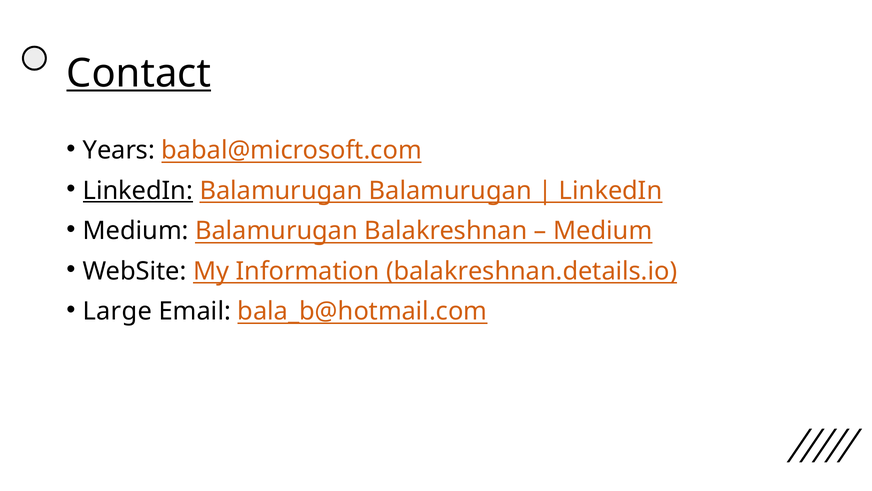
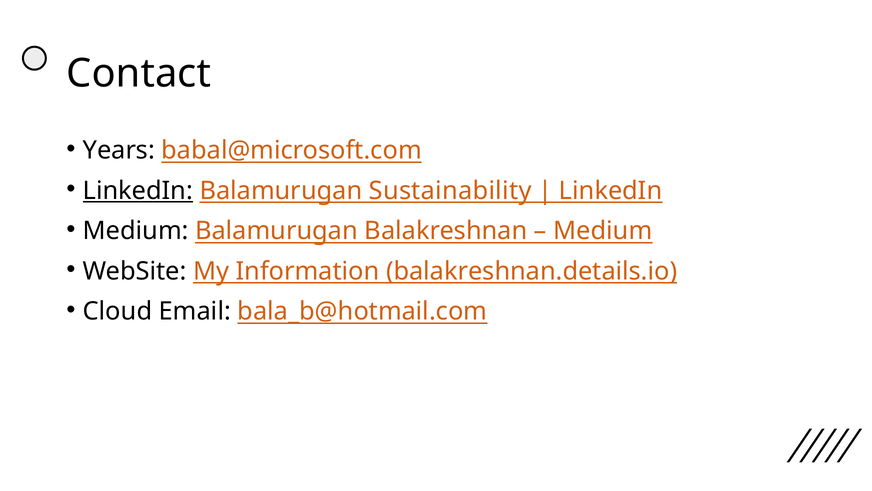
Contact underline: present -> none (139, 73)
Balamurugan Balamurugan: Balamurugan -> Sustainability (450, 191)
Large: Large -> Cloud (118, 311)
